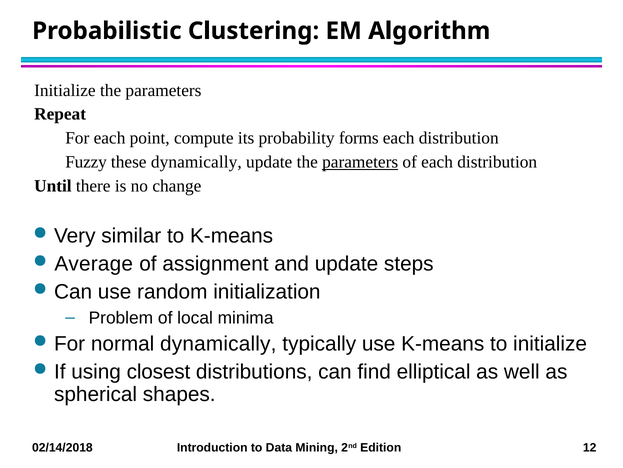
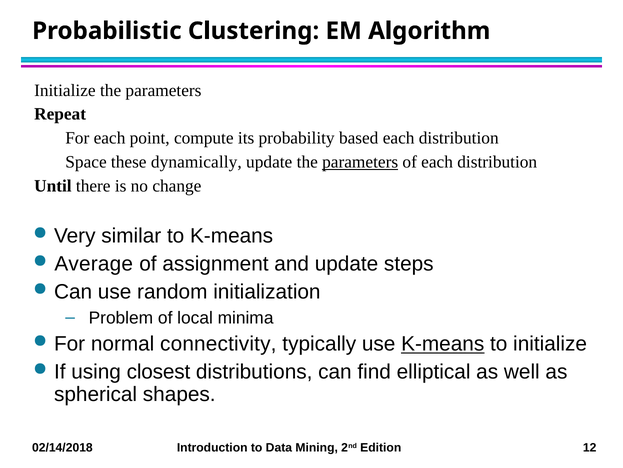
forms: forms -> based (359, 138)
Fuzzy: Fuzzy -> Space (86, 162)
normal dynamically: dynamically -> connectivity (218, 343)
K-means underline: none -> present (443, 343)
